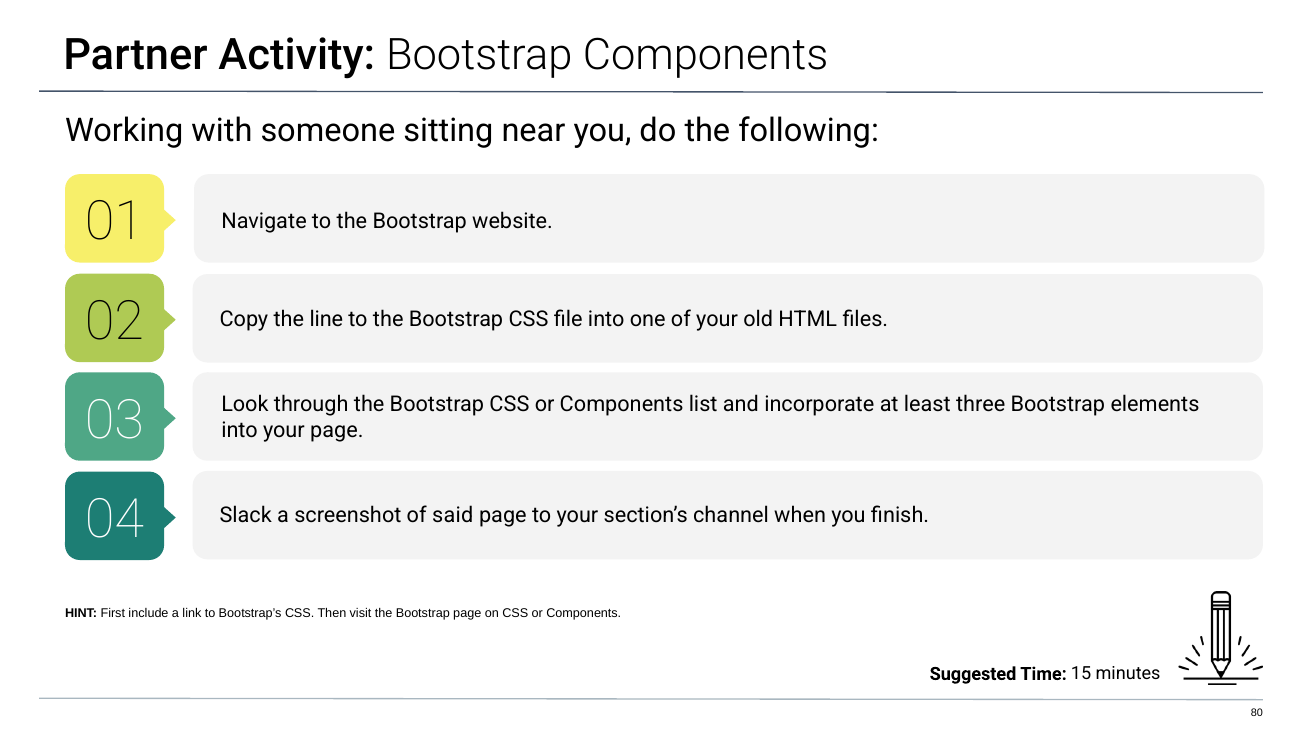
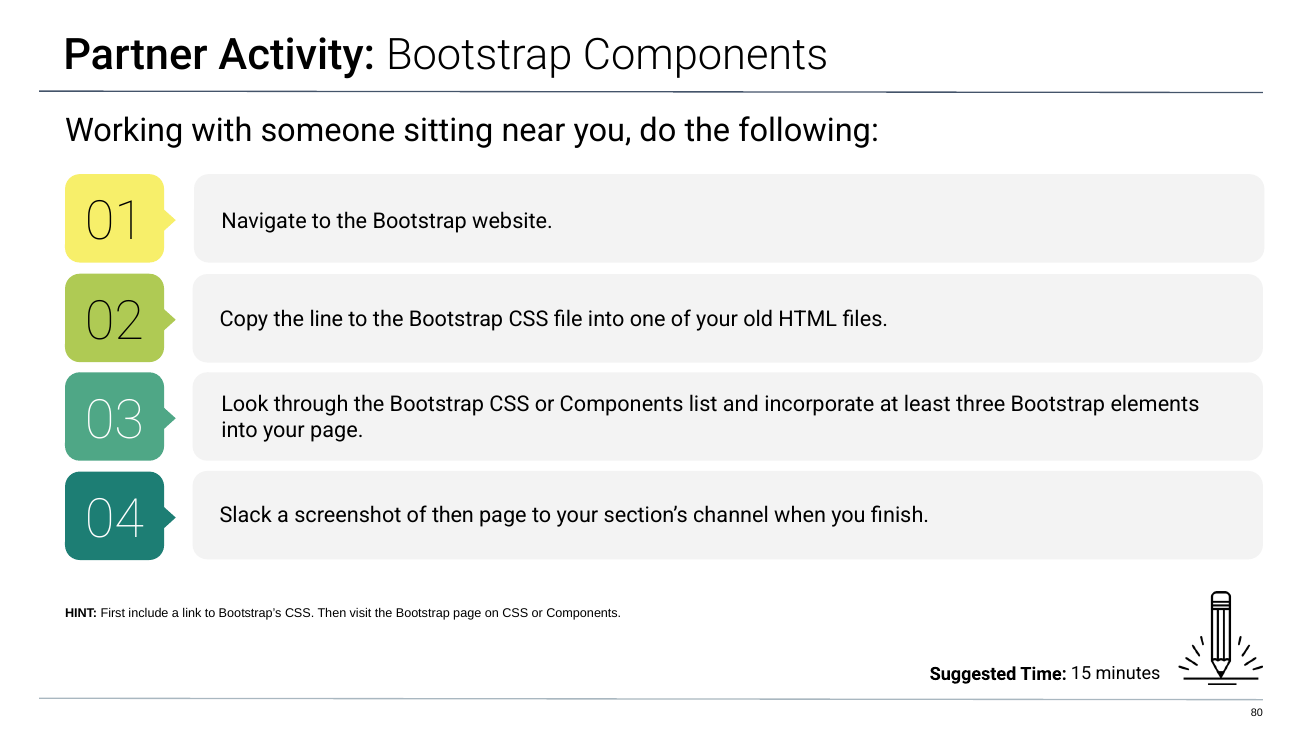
of said: said -> then (453, 516)
